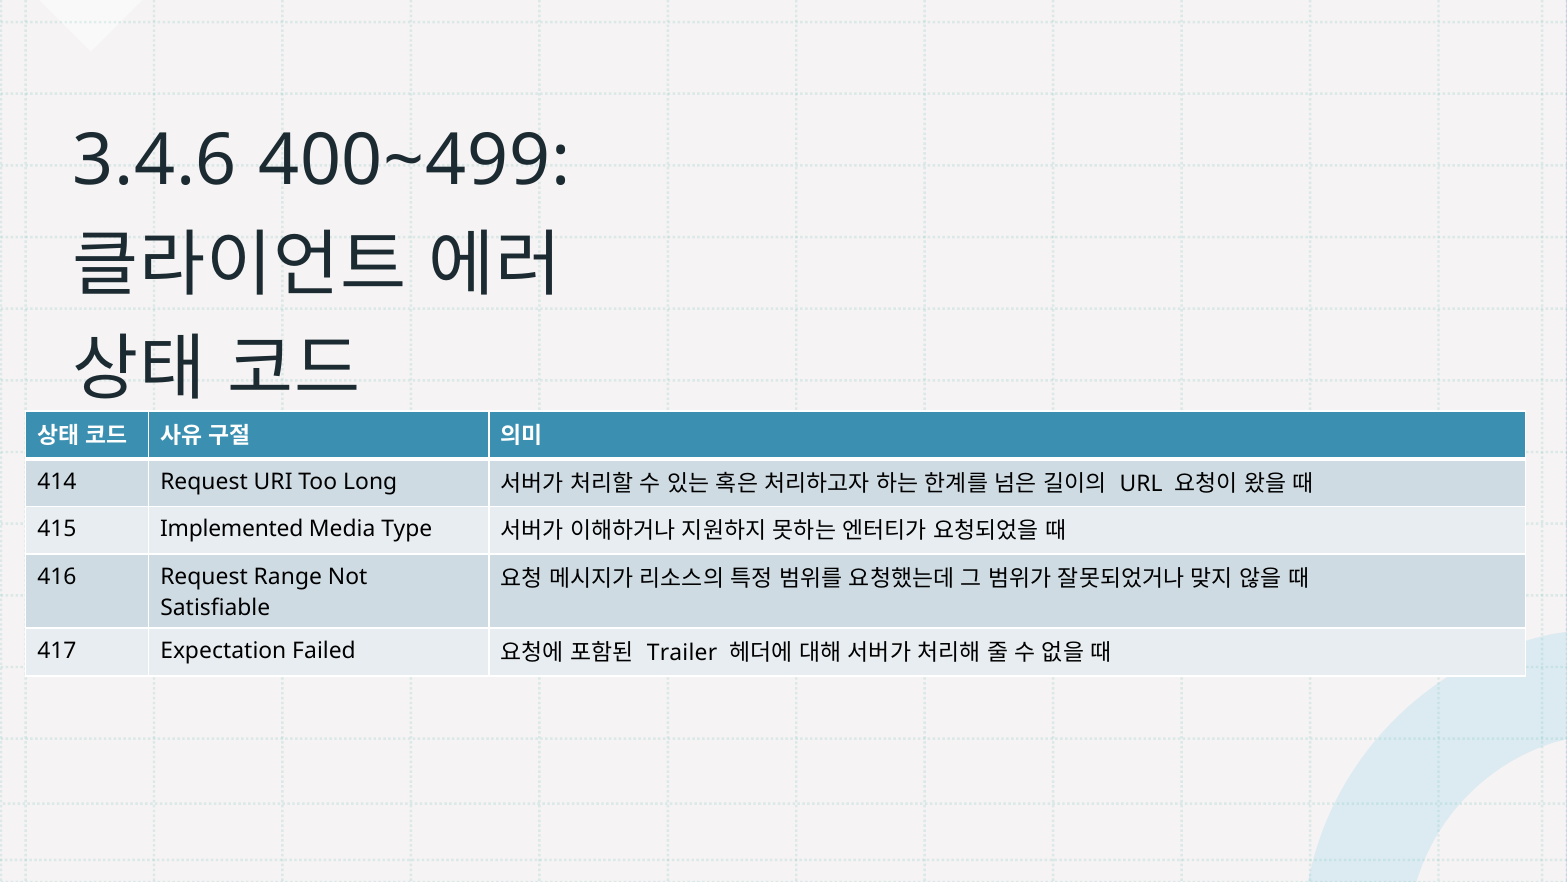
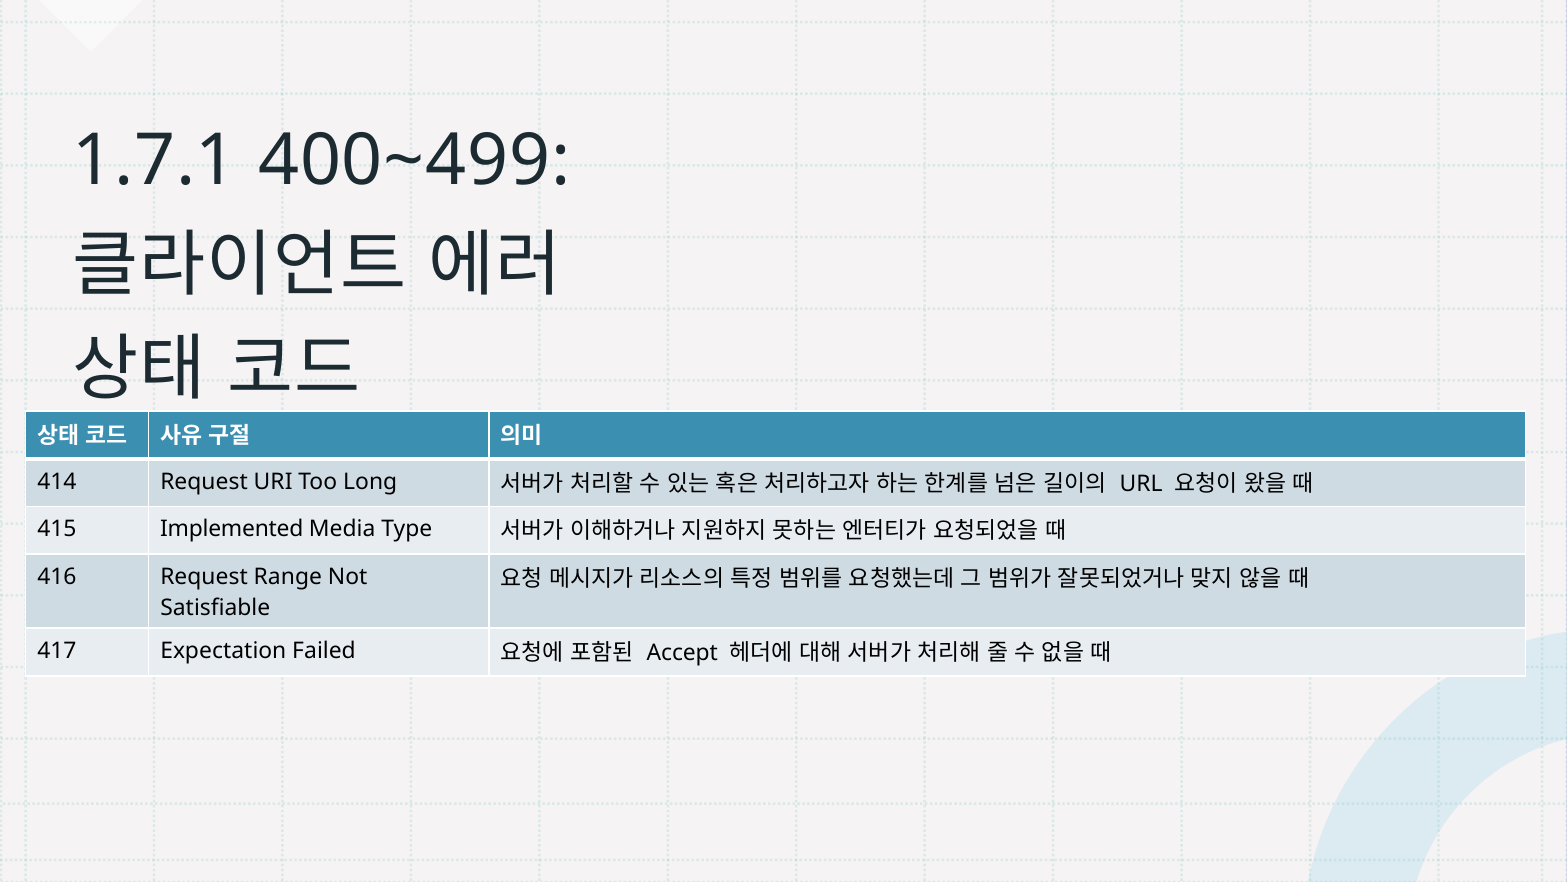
3.4.6: 3.4.6 -> 1.7.1 (155, 161)
Trailer: Trailer -> Accept (682, 653)
